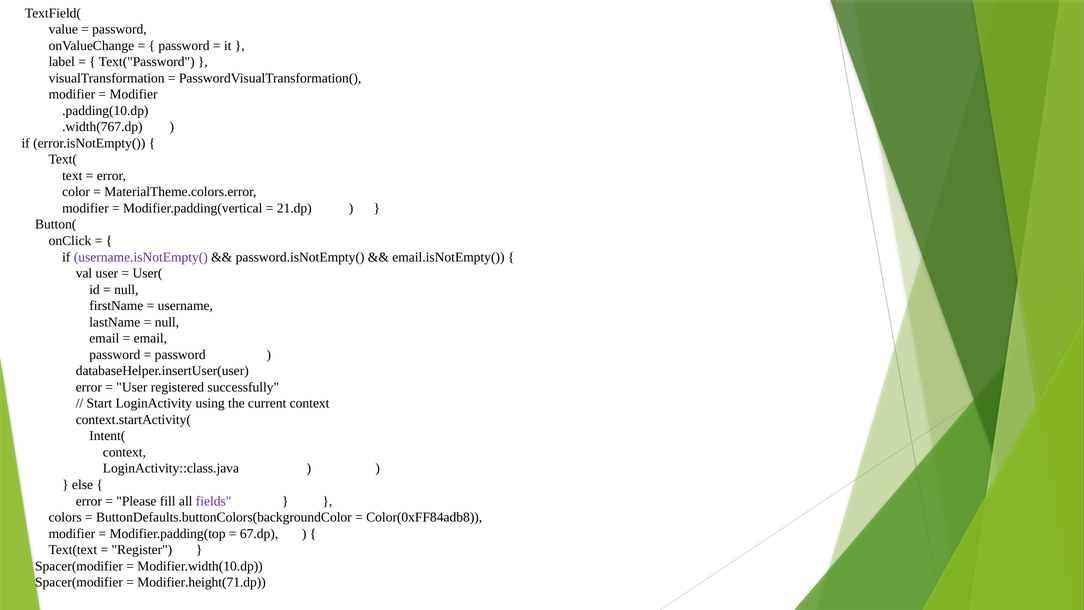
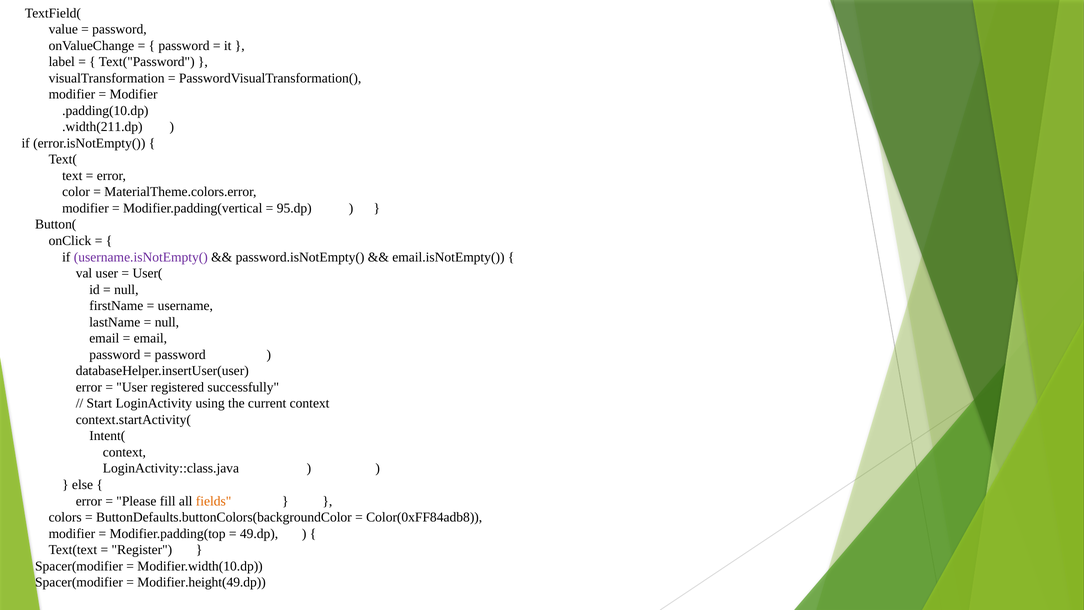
.width(767.dp: .width(767.dp -> .width(211.dp (102, 127)
21.dp: 21.dp -> 95.dp (294, 208)
fields colour: purple -> orange (214, 501)
67.dp: 67.dp -> 49.dp (259, 533)
Modifier.height(71.dp: Modifier.height(71.dp -> Modifier.height(49.dp (202, 582)
